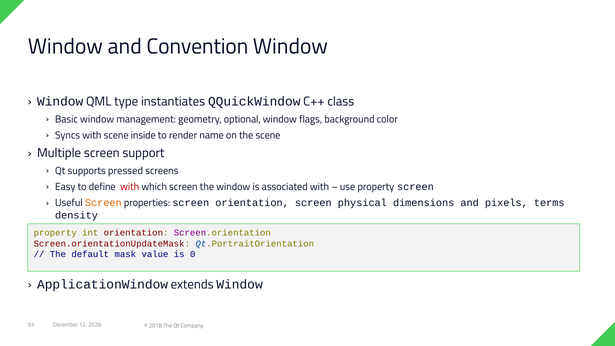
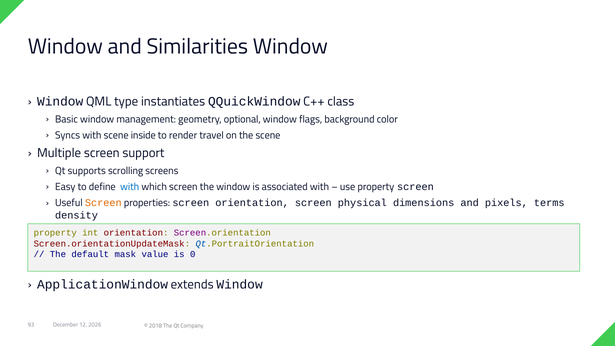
Convention: Convention -> Similarities (197, 47)
name: name -> travel (212, 135)
pressed: pressed -> scrolling (126, 171)
with colour: red -> blue (130, 187)
